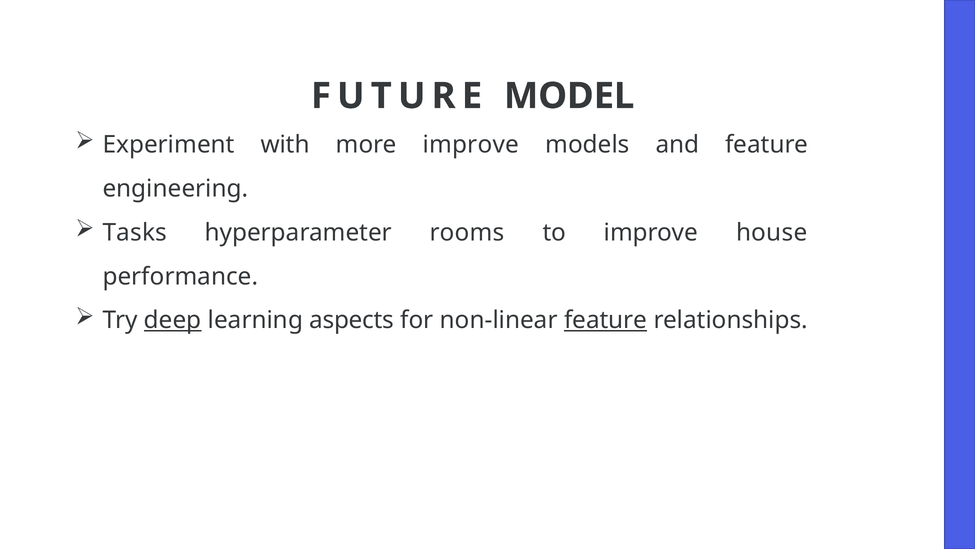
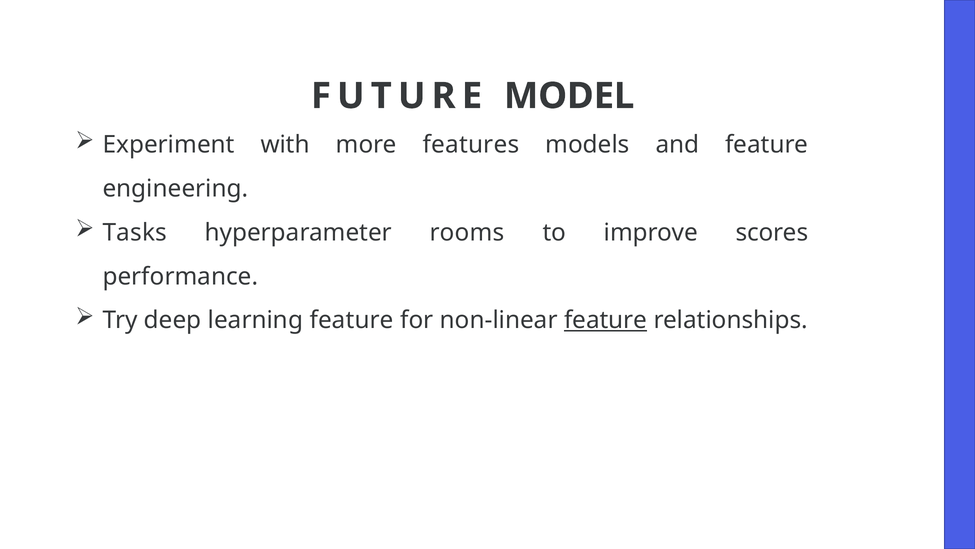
more improve: improve -> features (471, 145)
house: house -> scores (772, 232)
deep underline: present -> none (173, 320)
learning aspects: aspects -> feature (352, 320)
